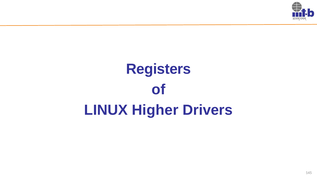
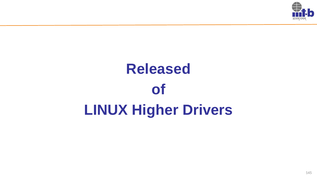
Registers: Registers -> Released (158, 69)
